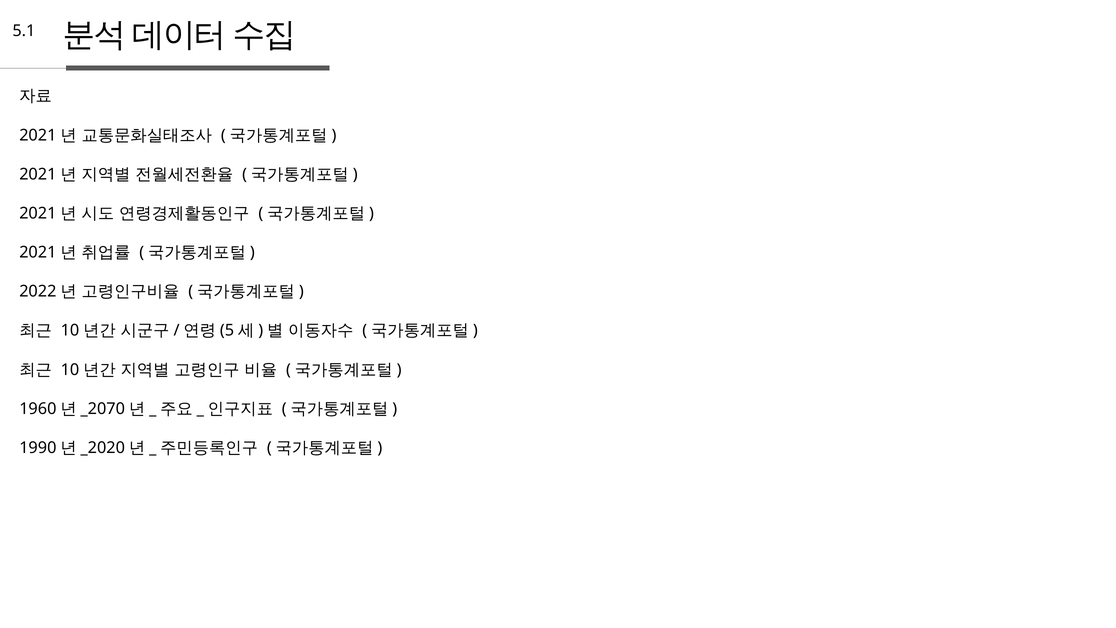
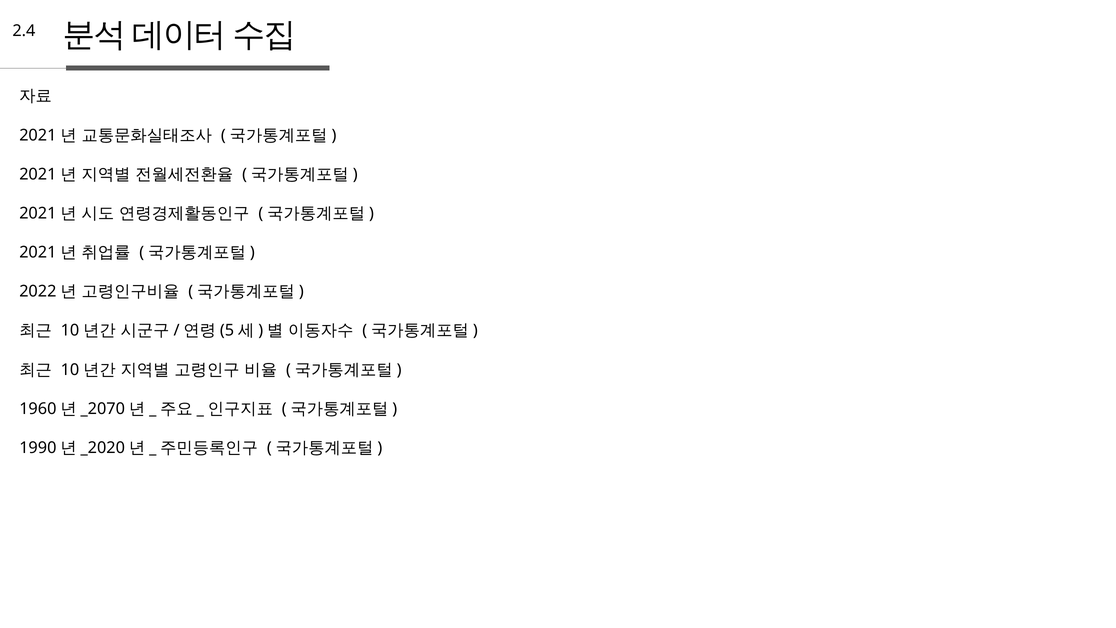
5.1: 5.1 -> 2.4 (24, 31)
